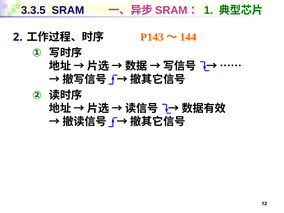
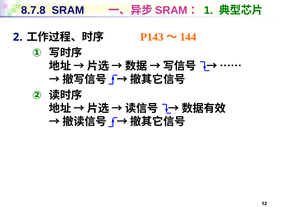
3.3.5: 3.3.5 -> 8.7.8 (33, 10)
